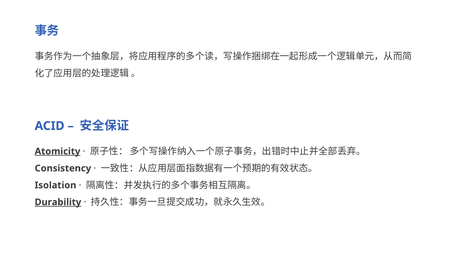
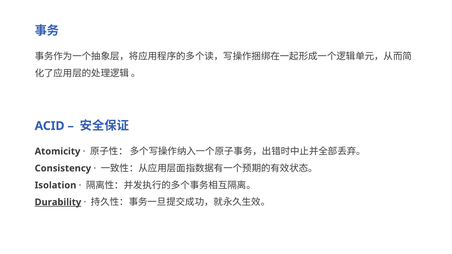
Atomicity underline: present -> none (57, 152)
